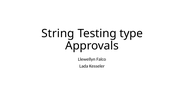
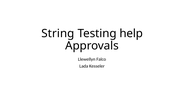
type: type -> help (131, 34)
